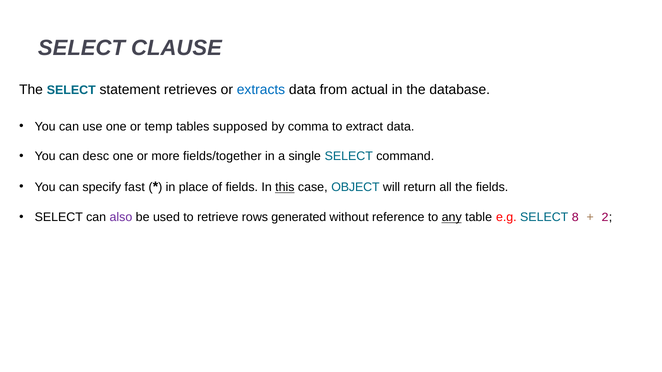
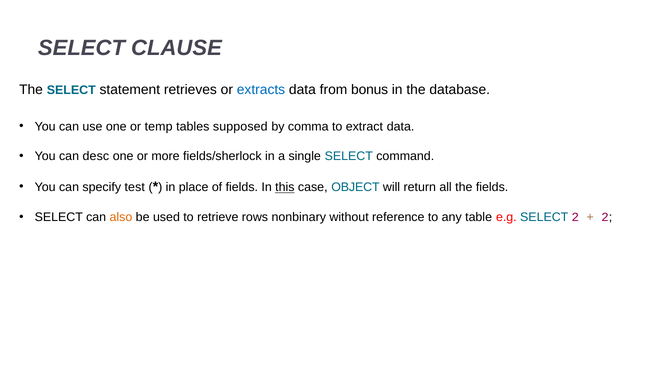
actual: actual -> bonus (370, 90)
fields/together: fields/together -> fields/sherlock (222, 156)
fast: fast -> test (135, 188)
also colour: purple -> orange (121, 218)
generated: generated -> nonbinary (299, 218)
any underline: present -> none (452, 218)
SELECT 8: 8 -> 2 (575, 218)
